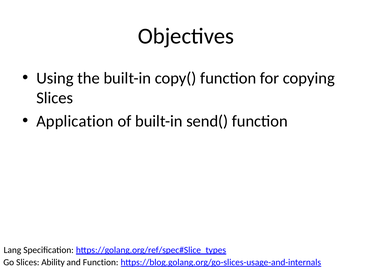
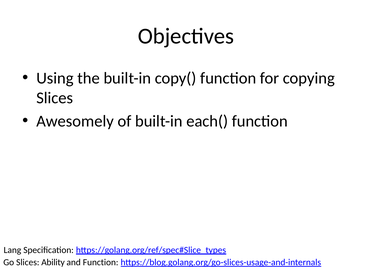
Application: Application -> Awesomely (75, 121)
send(: send( -> each( (207, 121)
